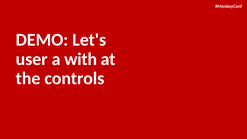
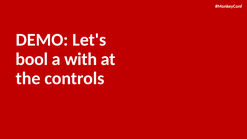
user: user -> bool (32, 59)
